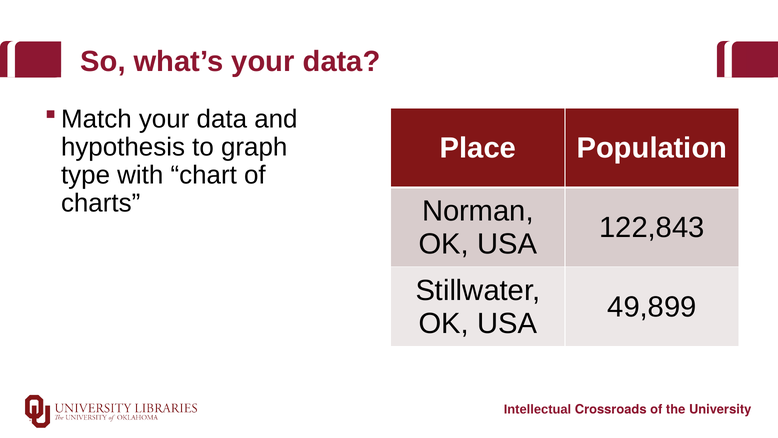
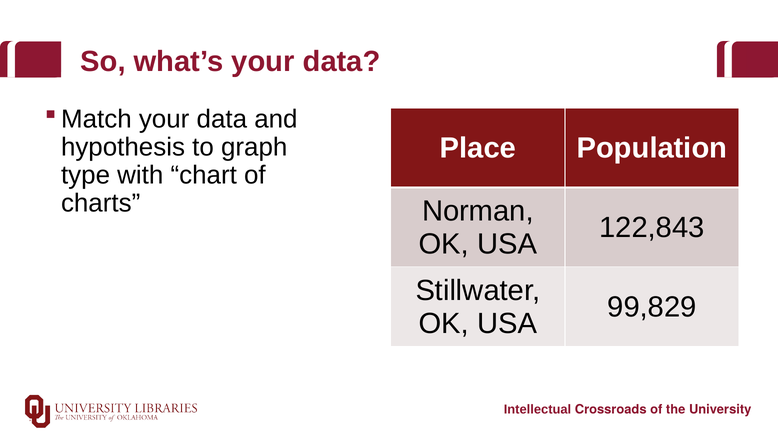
49,899: 49,899 -> 99,829 (652, 307)
